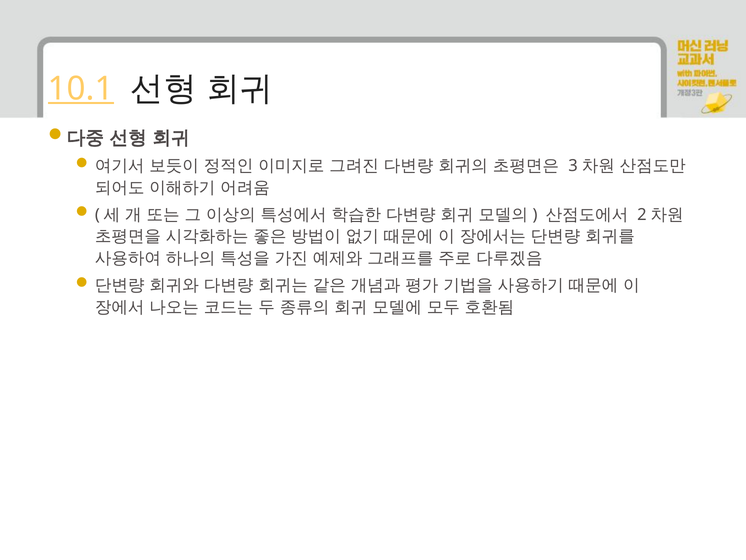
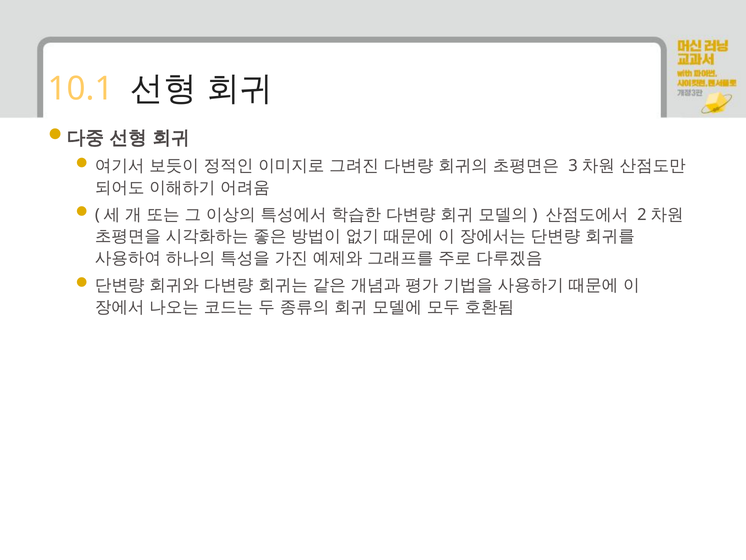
10.1 underline: present -> none (81, 89)
